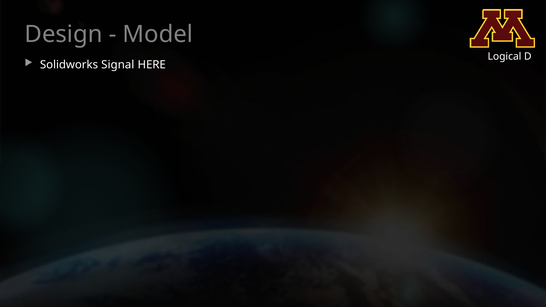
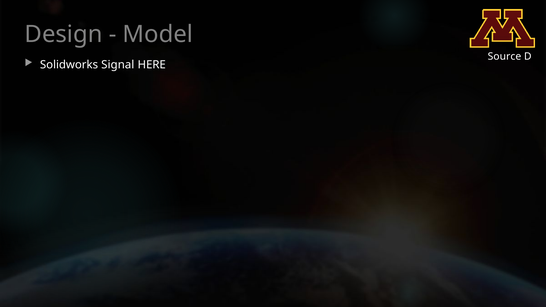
Logical: Logical -> Source (504, 57)
